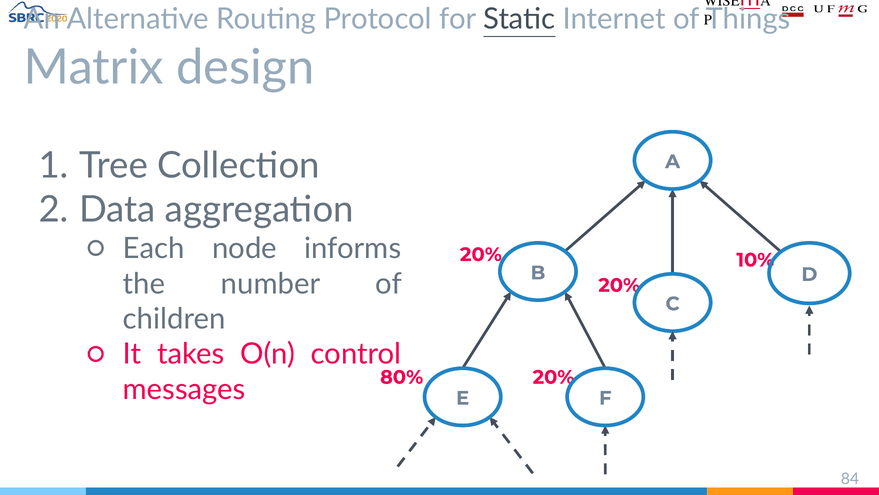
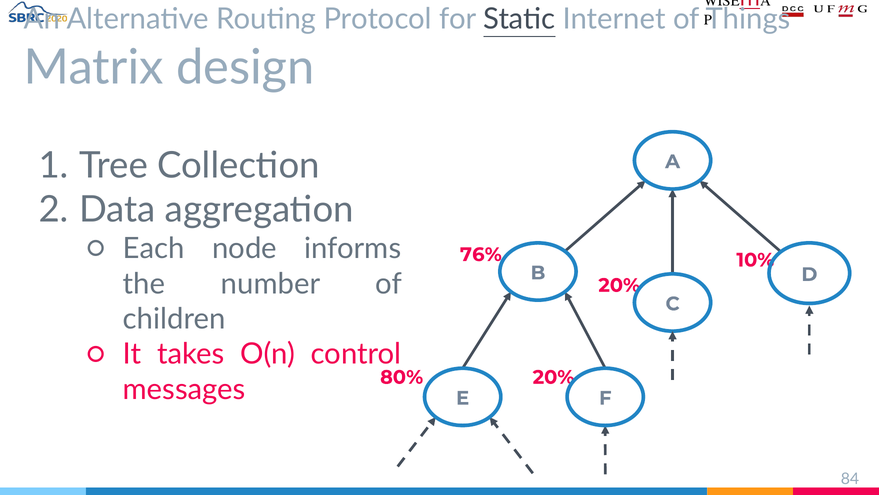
20%: 20% -> 76% (481, 254)
